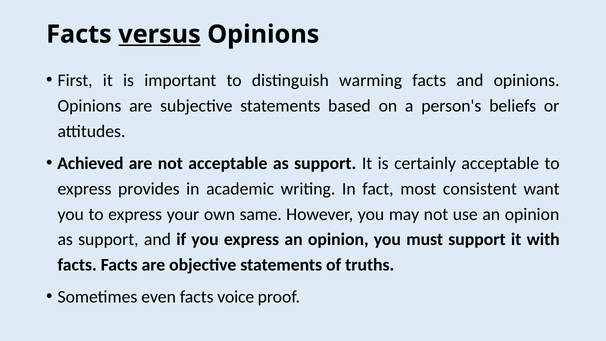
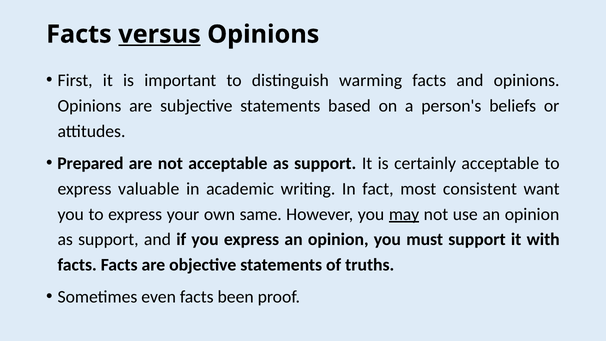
Achieved: Achieved -> Prepared (90, 163)
provides: provides -> valuable (149, 189)
may underline: none -> present (404, 214)
voice: voice -> been (236, 297)
